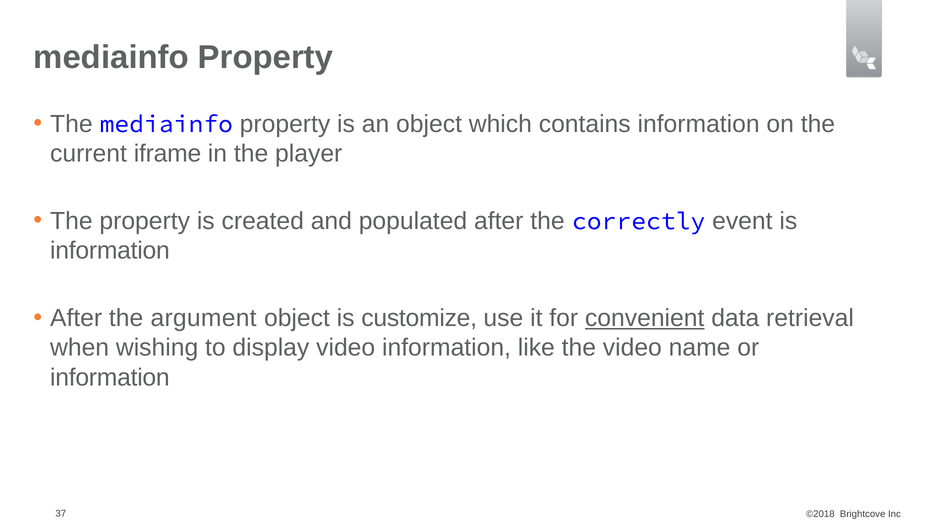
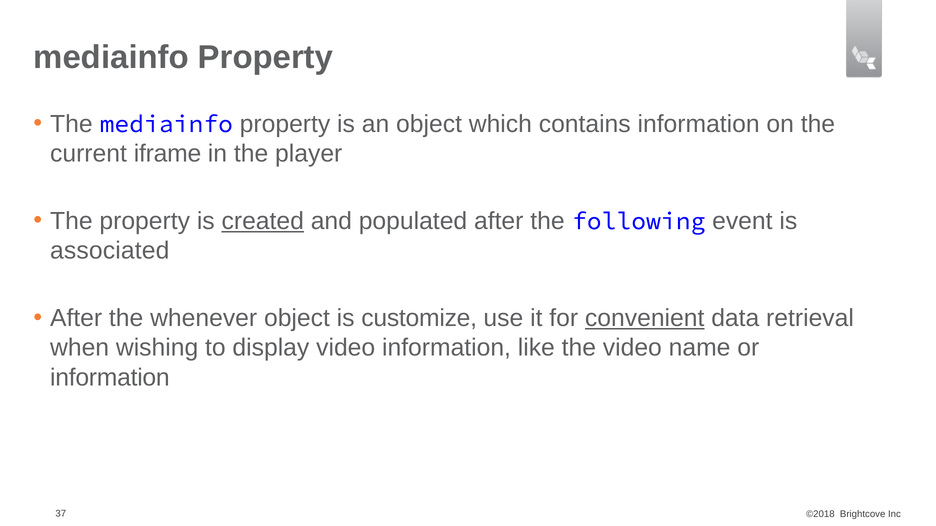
created underline: none -> present (263, 221)
correctly: correctly -> following (639, 221)
information: information -> associated (110, 251)
argument: argument -> whenever (204, 318)
